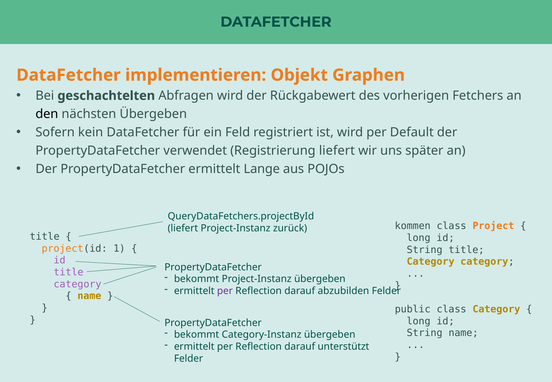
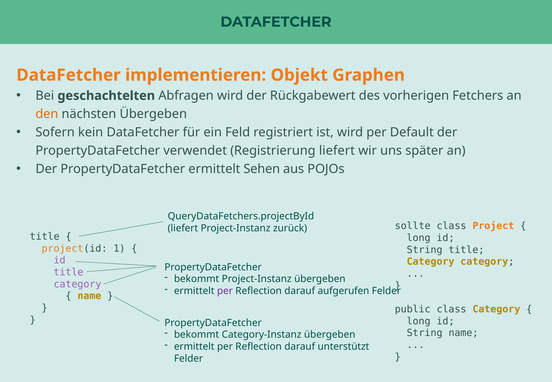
den colour: black -> orange (47, 114)
Lange: Lange -> Sehen (262, 169)
kommen: kommen -> sollte (413, 226)
abzubilden: abzubilden -> aufgerufen (343, 291)
